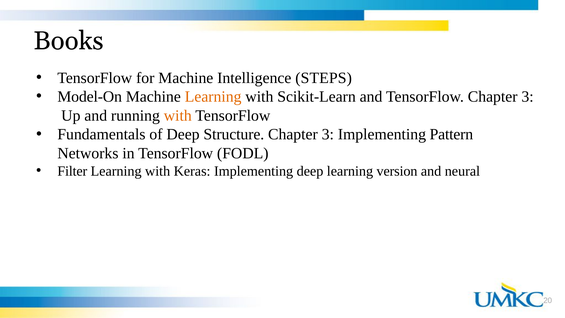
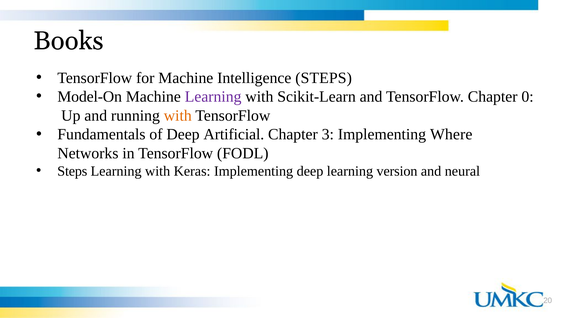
Learning colour: orange -> purple (213, 97)
TensorFlow Chapter 3: 3 -> 0 (528, 97)
Structure: Structure -> Artificial (234, 134)
Pattern: Pattern -> Where (451, 134)
Filter: Filter -> Steps (72, 171)
